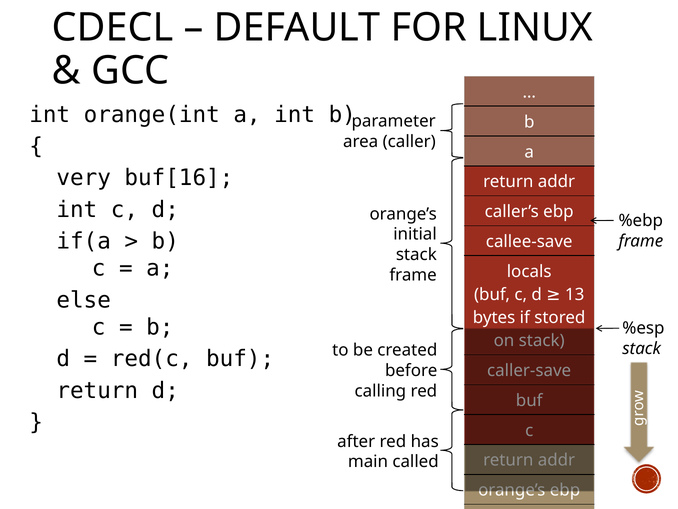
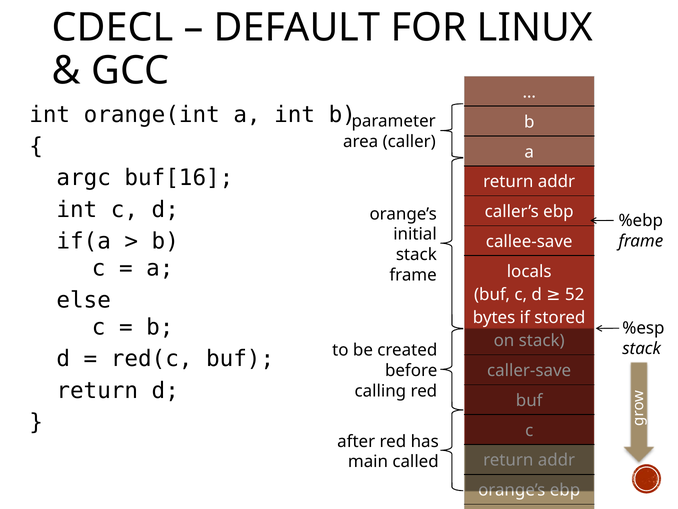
very: very -> argc (84, 178)
13: 13 -> 52 (575, 294)
